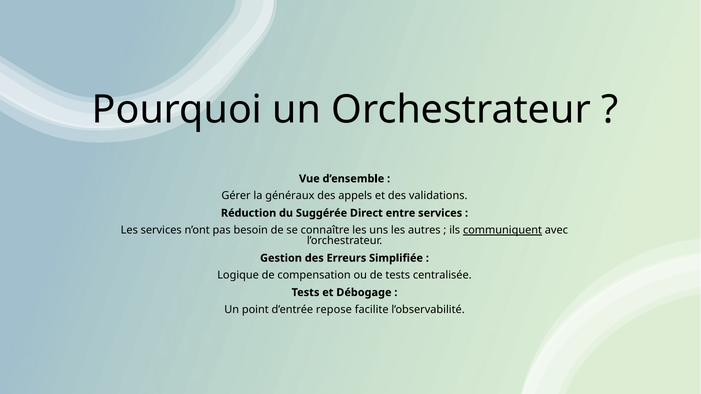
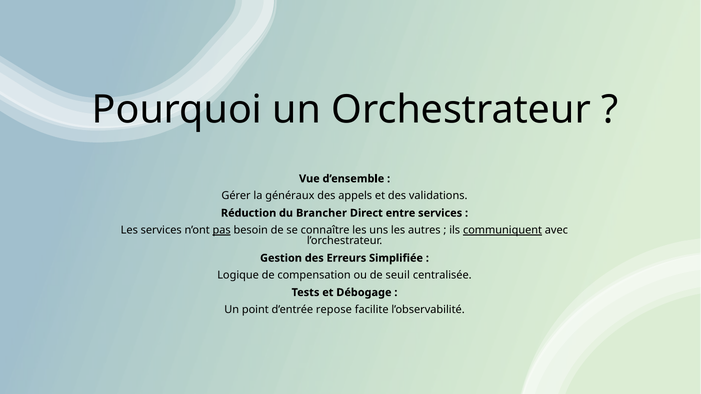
Suggérée: Suggérée -> Brancher (321, 213)
pas underline: none -> present (222, 230)
de tests: tests -> seuil (398, 275)
